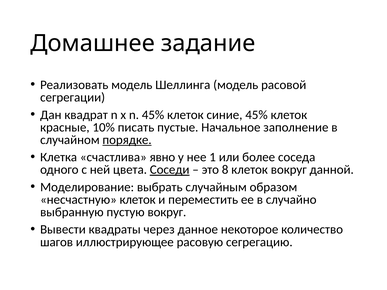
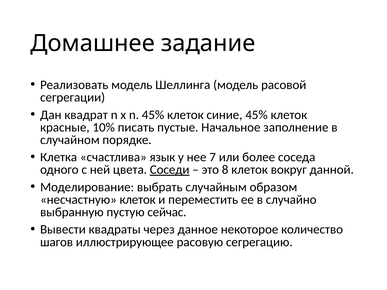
порядке underline: present -> none (127, 140)
явно: явно -> язык (162, 157)
1: 1 -> 7 (213, 157)
пустую вокруг: вокруг -> сейчас (167, 212)
